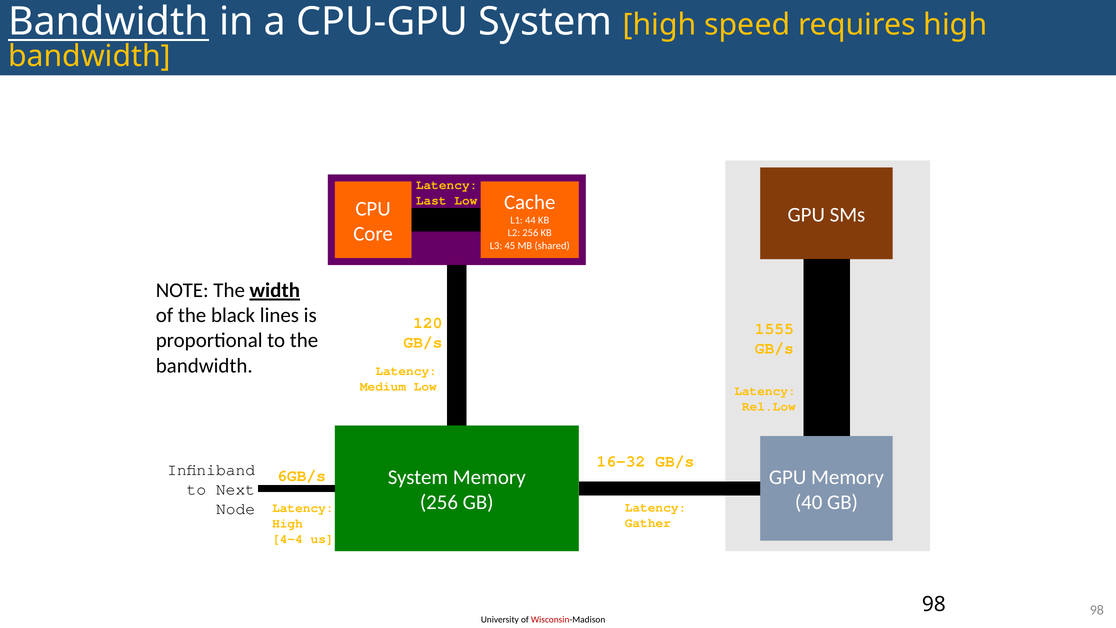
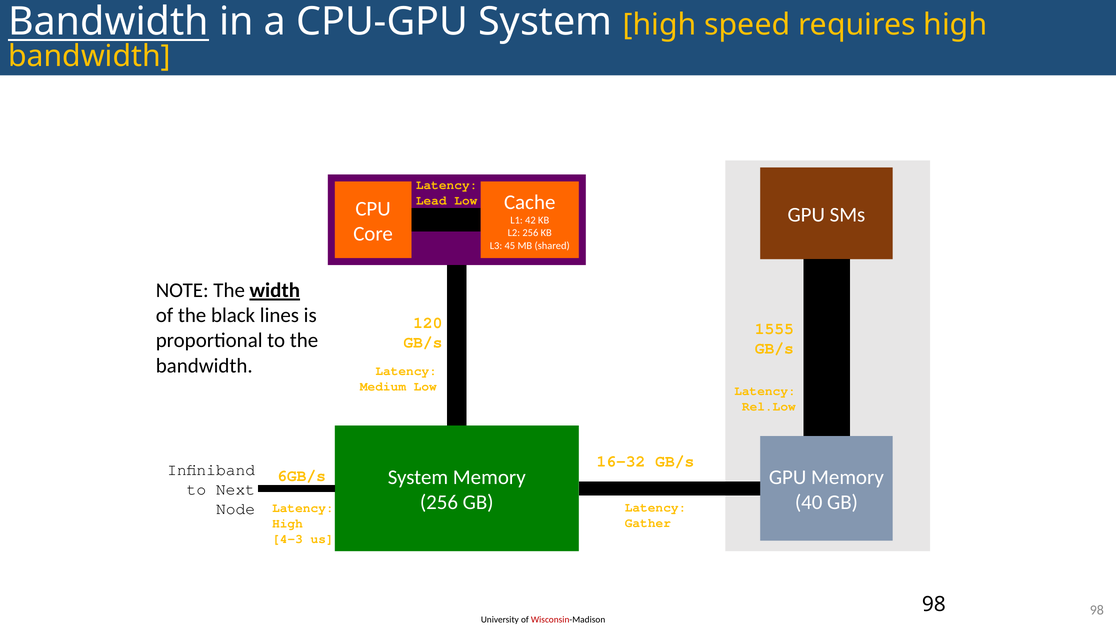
Last: Last -> Lead (431, 200)
44: 44 -> 42 (530, 220)
4-4: 4-4 -> 4-3 (287, 539)
